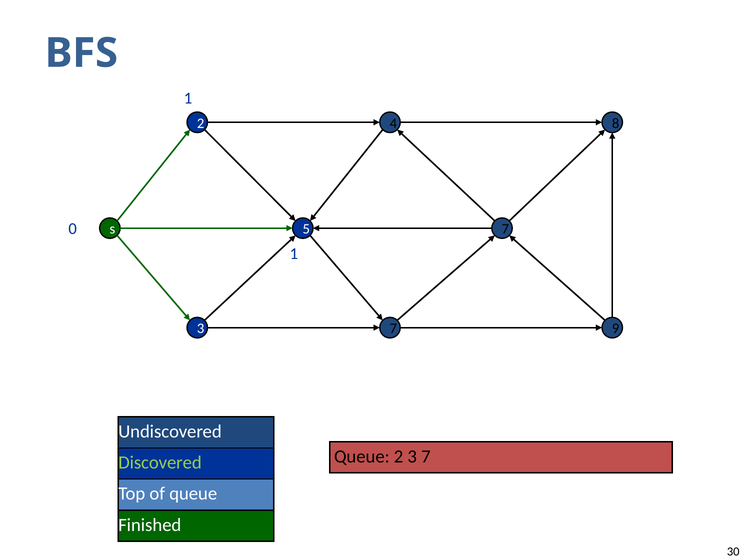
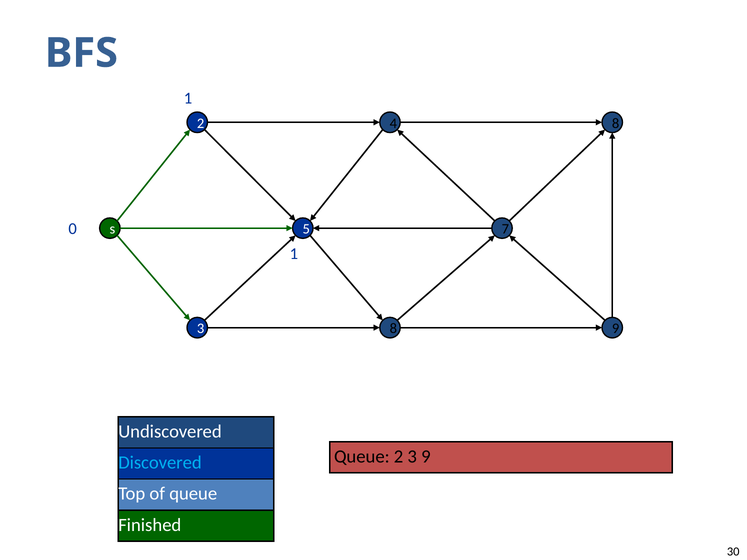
7: 7 -> 8 (393, 329)
2 3 7: 7 -> 9 (426, 457)
Discovered colour: light green -> light blue (160, 463)
